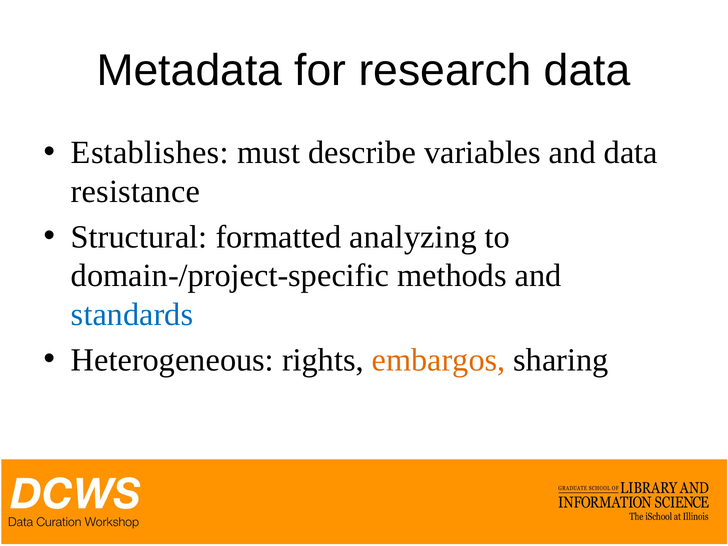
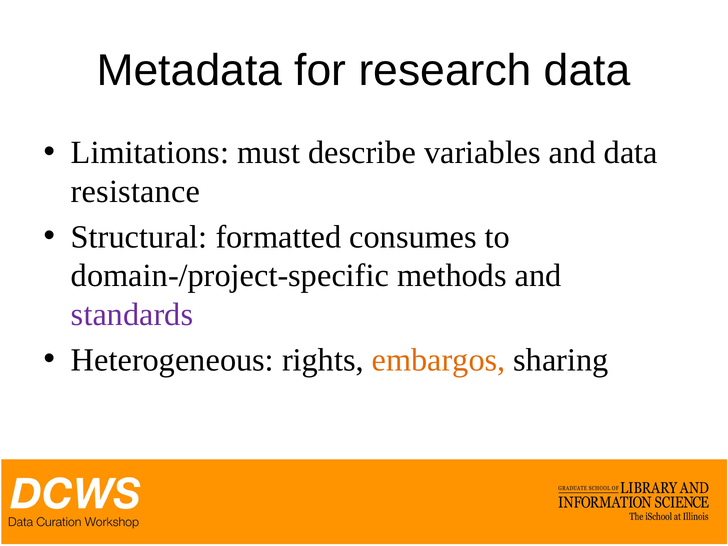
Establishes: Establishes -> Limitations (150, 153)
analyzing: analyzing -> consumes (413, 237)
standards colour: blue -> purple (132, 315)
